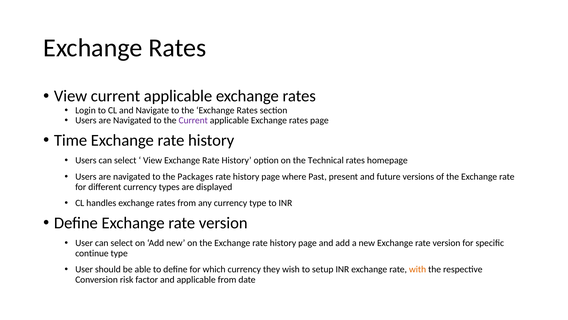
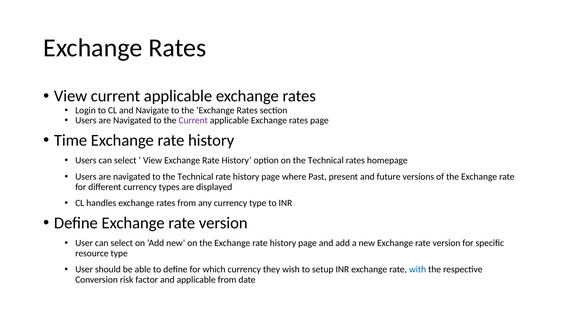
to the Packages: Packages -> Technical (195, 176)
continue: continue -> resource (92, 253)
with colour: orange -> blue (418, 269)
